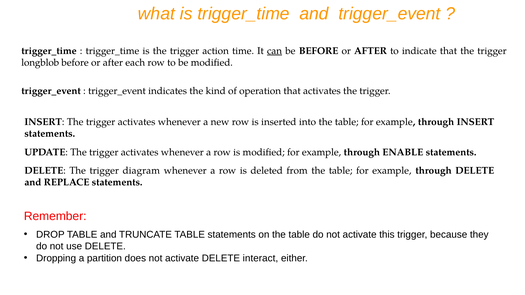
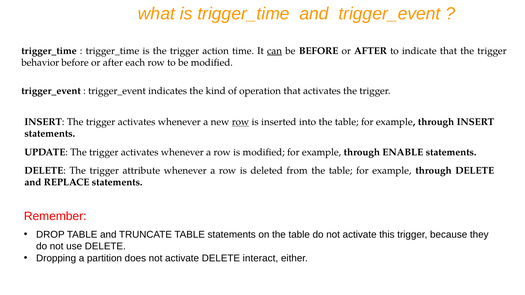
longblob: longblob -> behavior (40, 63)
row underline: none -> present (241, 122)
diagram: diagram -> attribute (141, 171)
